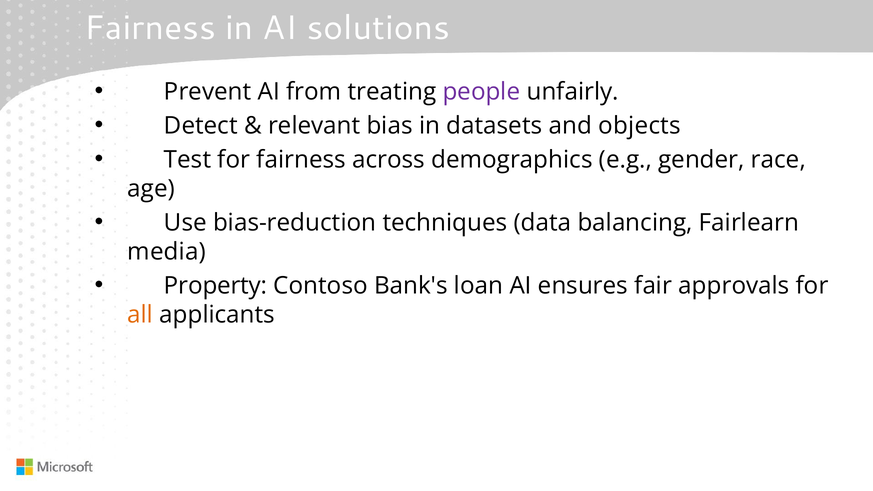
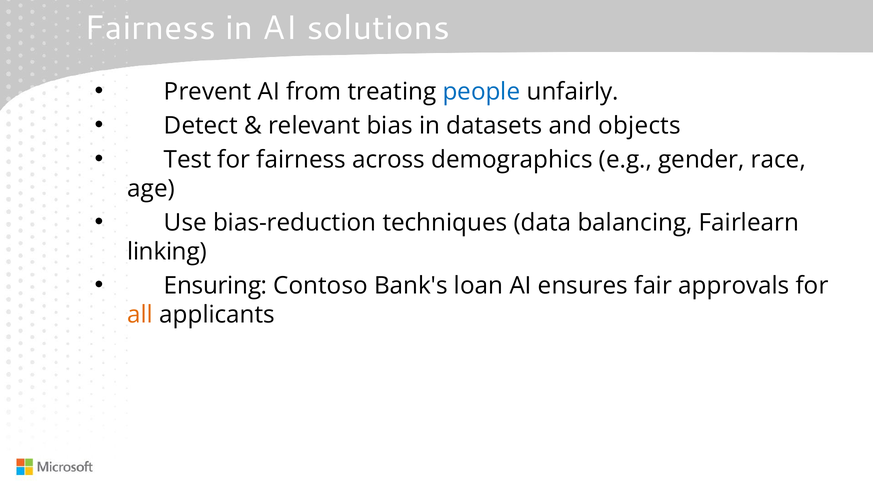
people colour: purple -> blue (481, 92)
media: media -> linking (167, 252)
Property: Property -> Ensuring (216, 286)
